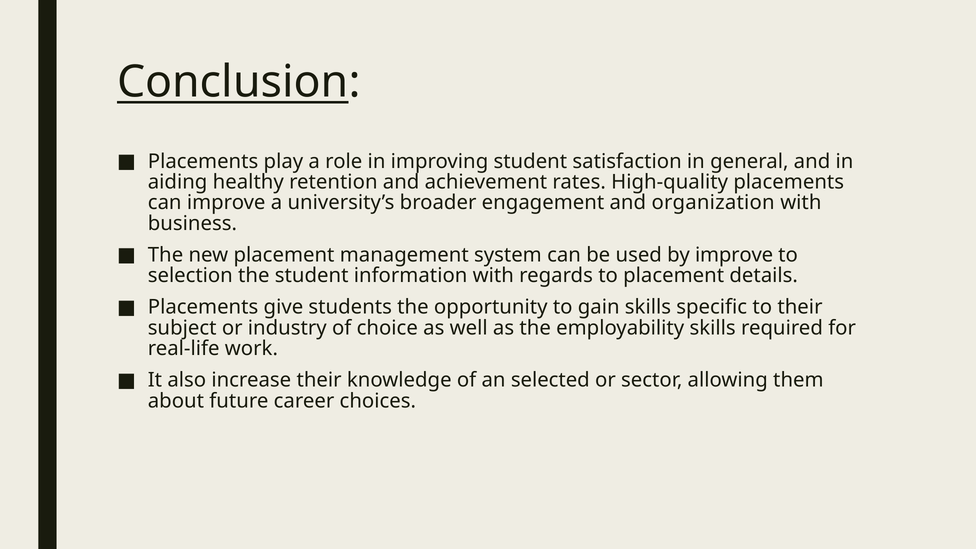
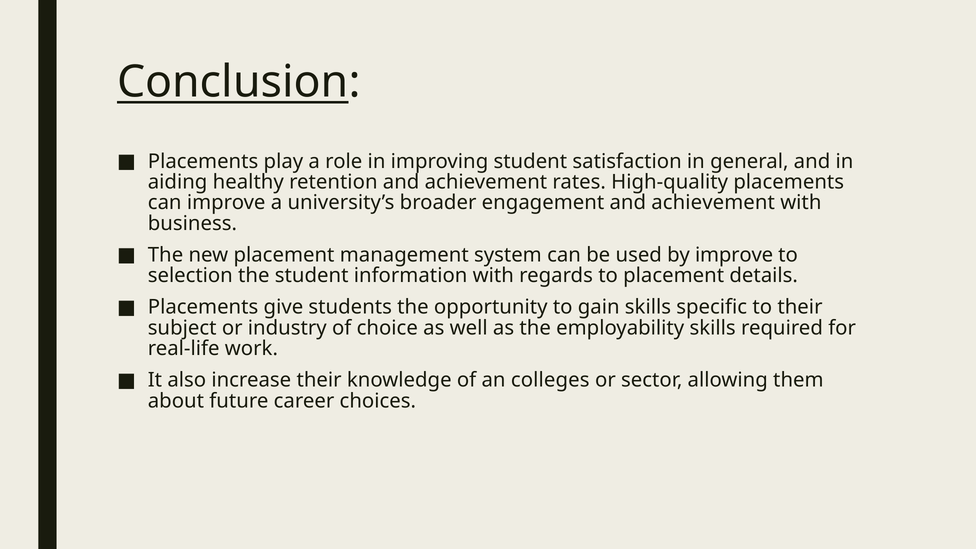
engagement and organization: organization -> achievement (713, 203)
selected: selected -> colleges (550, 380)
